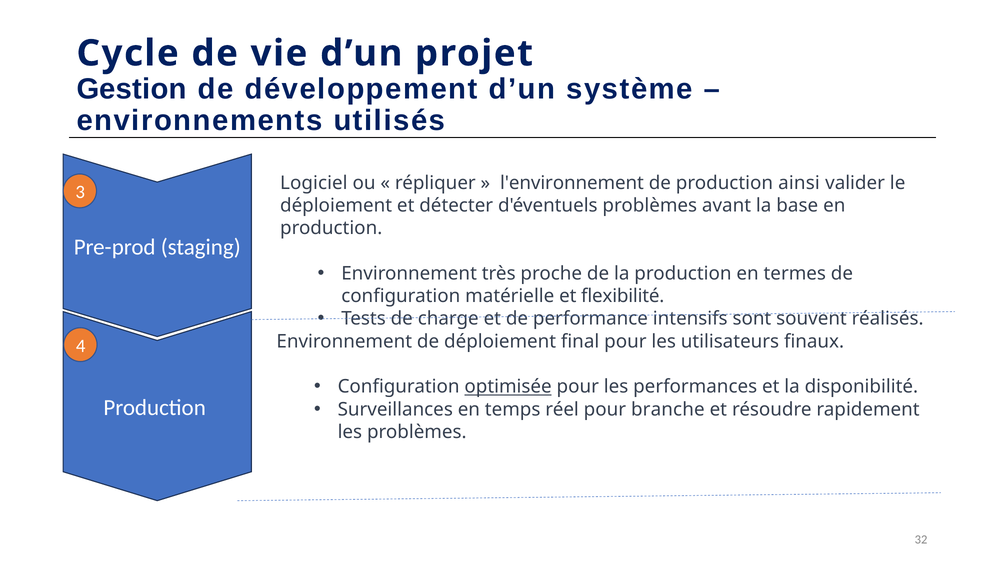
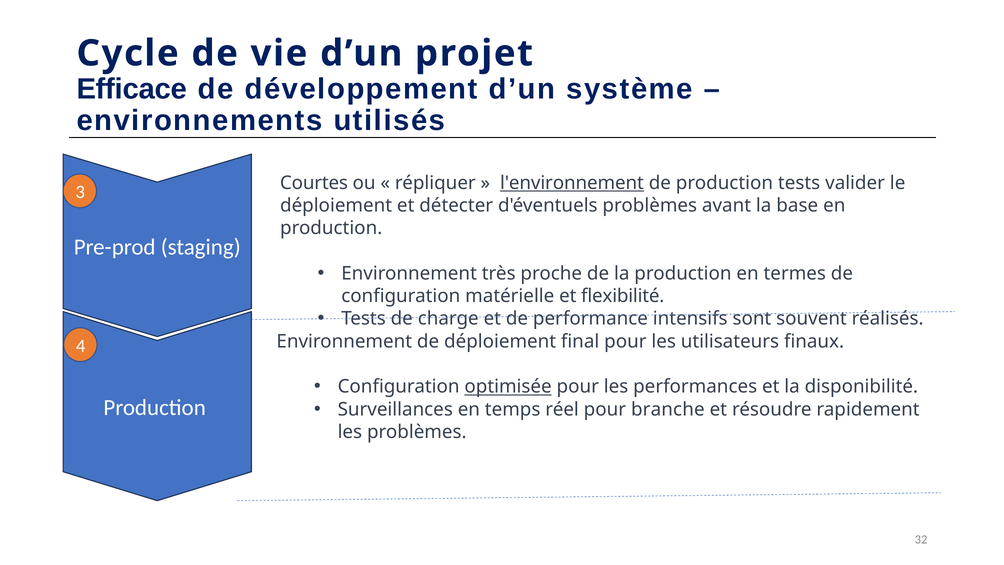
Gestion: Gestion -> Efficace (132, 89)
Logiciel: Logiciel -> Courtes (314, 183)
l'environnement underline: none -> present (572, 183)
production ainsi: ainsi -> tests (799, 183)
